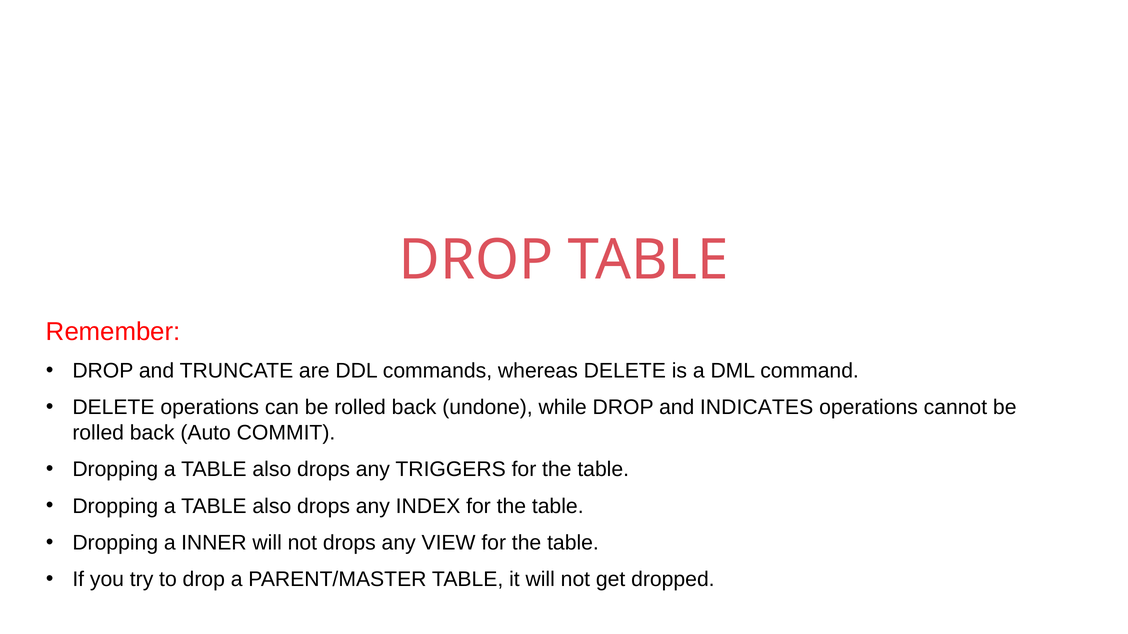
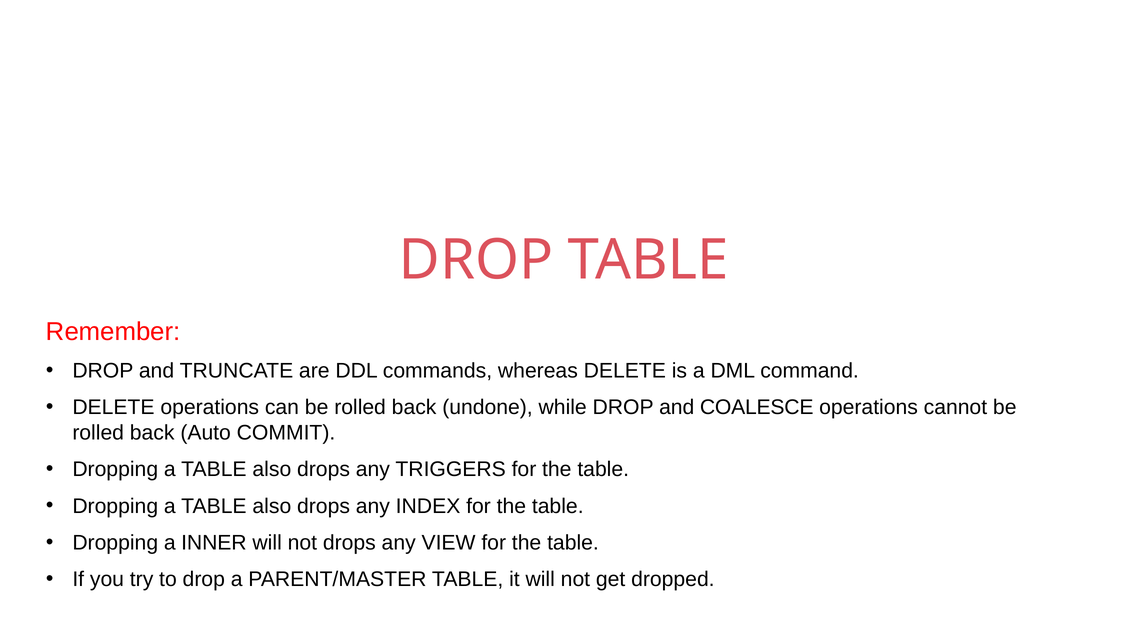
INDICATES: INDICATES -> COALESCE (757, 408)
